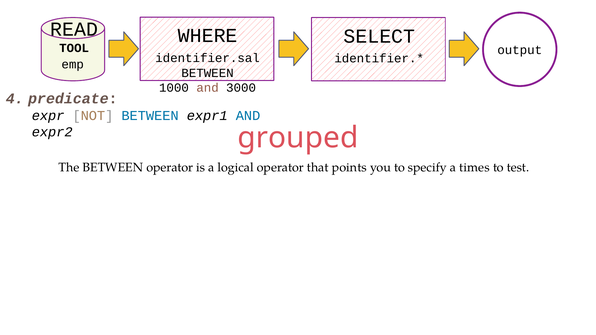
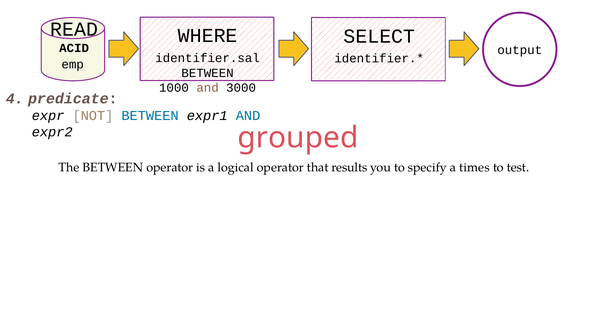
TOOL: TOOL -> ACID (74, 48)
points: points -> results (349, 168)
